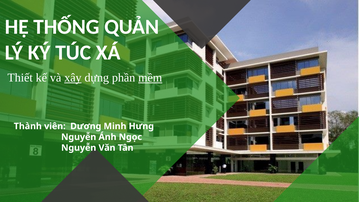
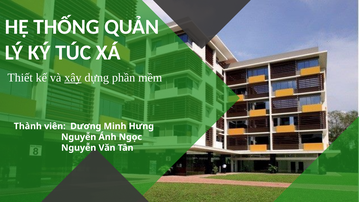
mềm underline: present -> none (150, 78)
